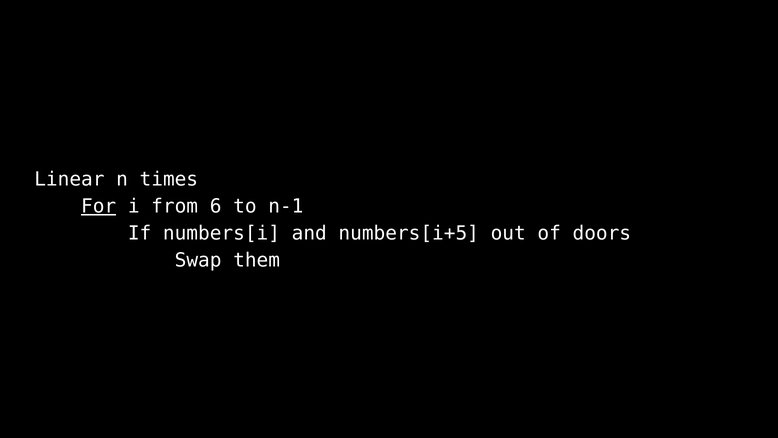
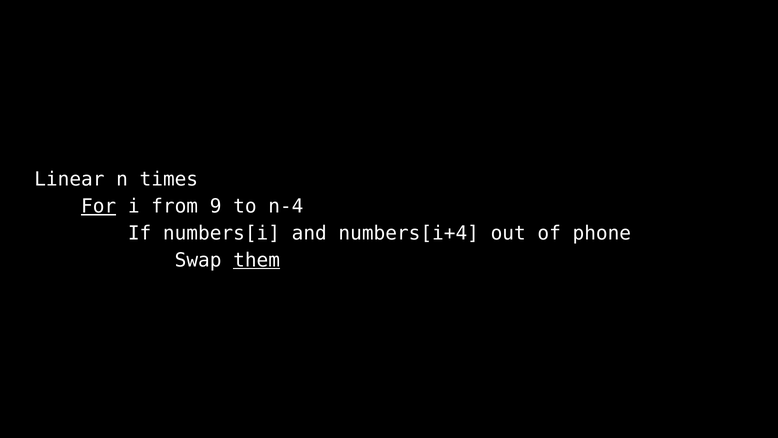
6: 6 -> 9 (216, 206)
n-1: n-1 -> n-4 (286, 206)
numbers[i+5: numbers[i+5 -> numbers[i+4 (409, 233)
doors: doors -> phone (602, 233)
them underline: none -> present (257, 260)
